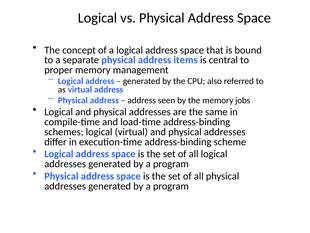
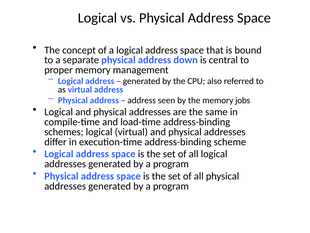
items: items -> down (186, 60)
